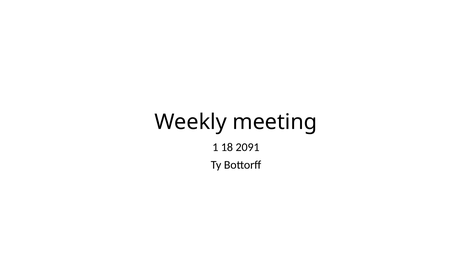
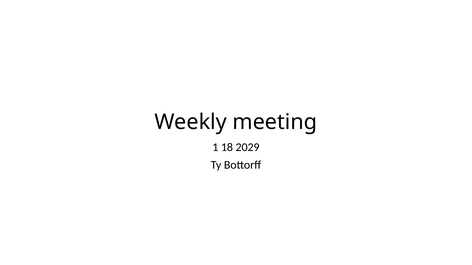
2091: 2091 -> 2029 (248, 148)
